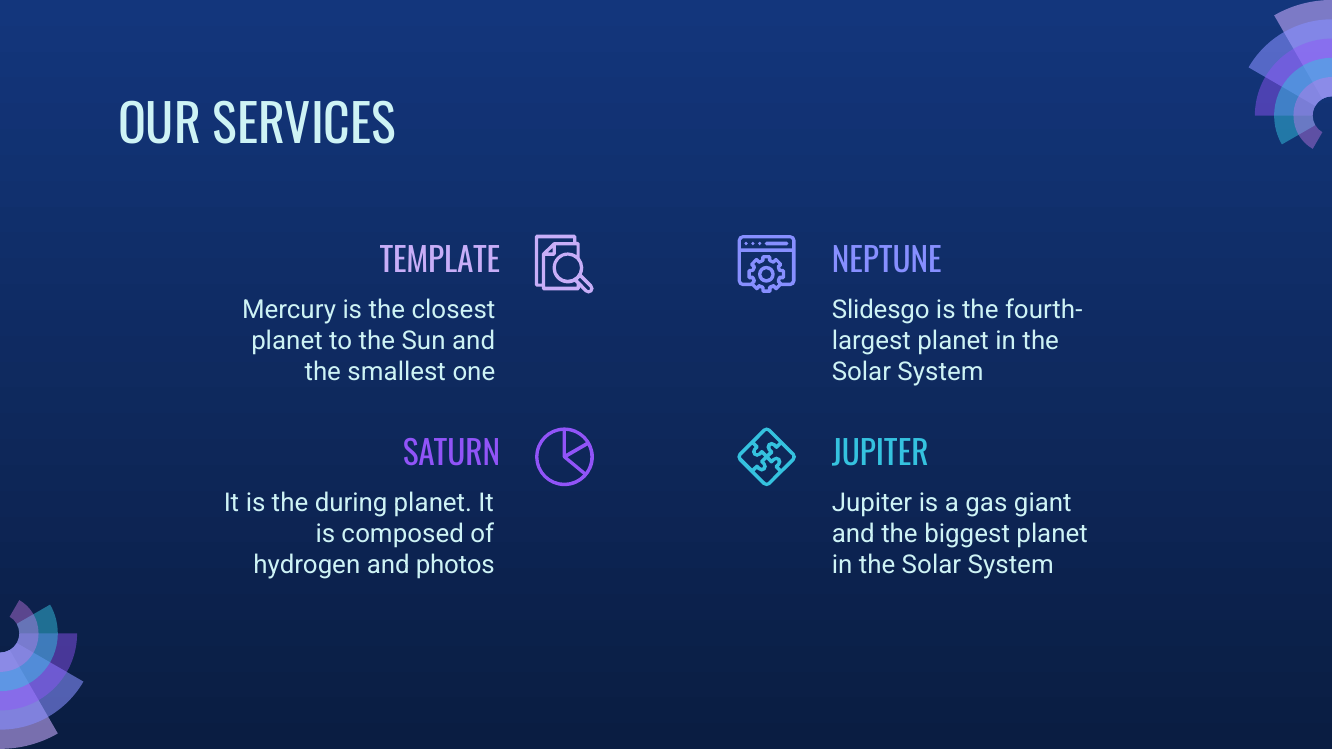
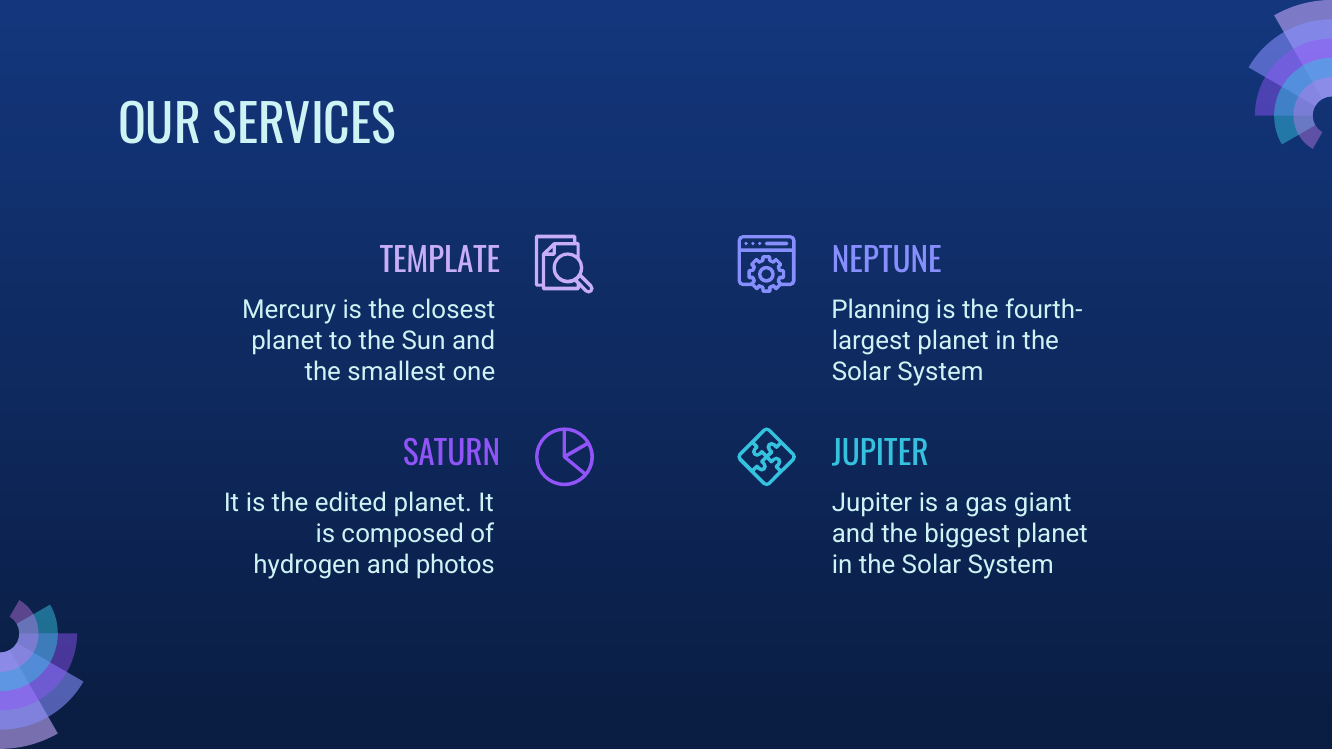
Slidesgo: Slidesgo -> Planning (881, 310)
during: during -> edited (351, 503)
